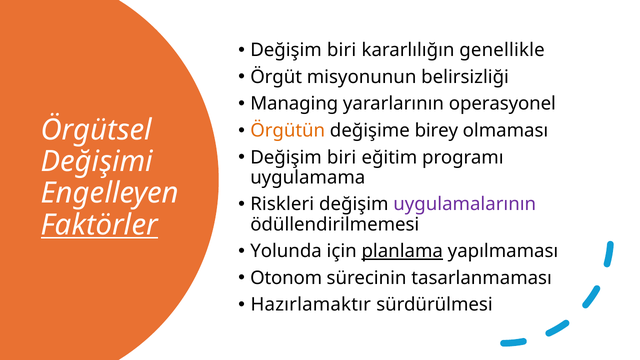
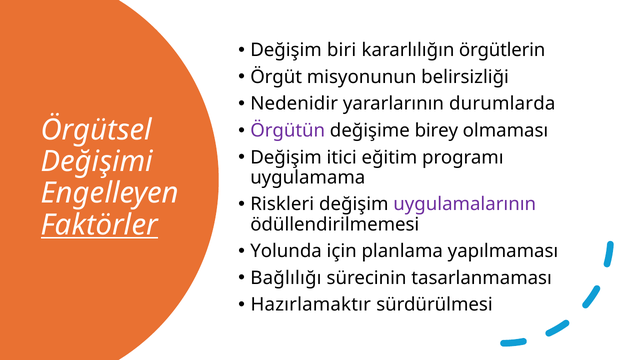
genellikle: genellikle -> örgütlerin (502, 50)
Managing: Managing -> Nedenidir (294, 104)
operasyonel: operasyonel -> durumlarda (502, 104)
Örgütün colour: orange -> purple (288, 131)
biri: biri -> itici (342, 157)
planlama underline: present -> none (402, 251)
Otonom: Otonom -> Bağlılığı (286, 278)
